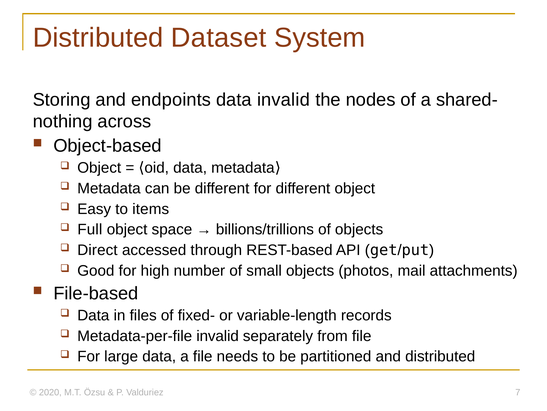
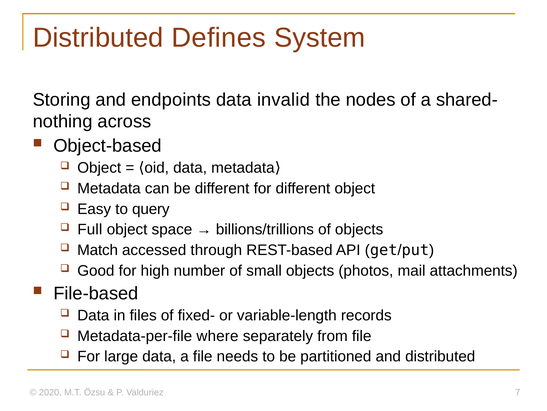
Dataset: Dataset -> Defines (219, 38)
items: items -> query (151, 209)
Direct: Direct -> Match (98, 250)
Metadata-per-file invalid: invalid -> where (217, 335)
